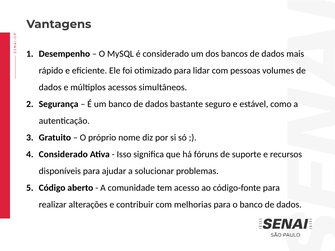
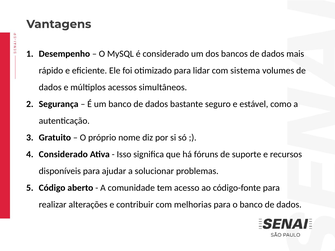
pessoas: pessoas -> sistema (245, 71)
